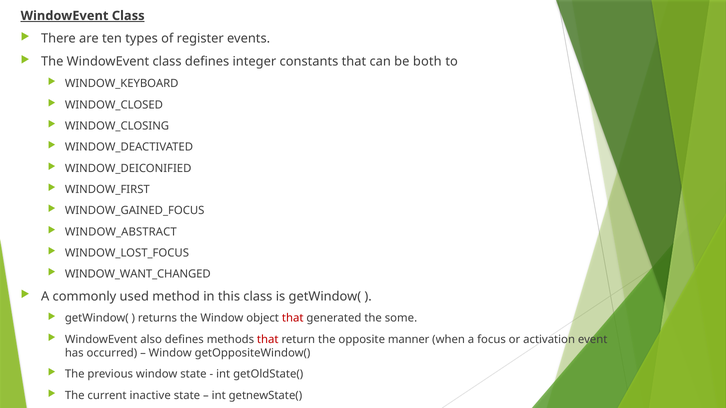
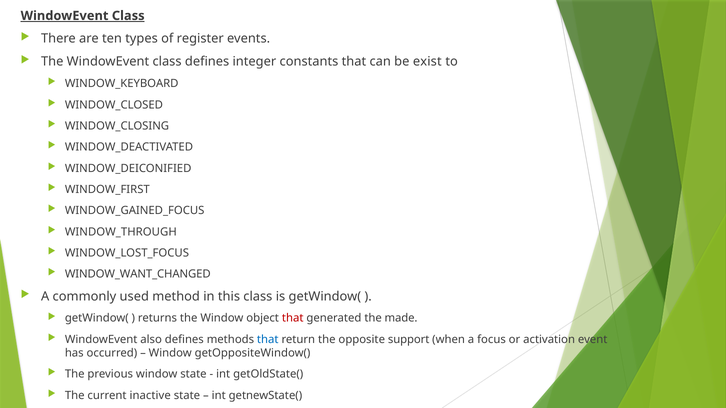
both: both -> exist (427, 62)
WINDOW_ABSTRACT: WINDOW_ABSTRACT -> WINDOW_THROUGH (121, 232)
some: some -> made (401, 319)
that colour: red -> blue (268, 340)
manner: manner -> support (409, 340)
